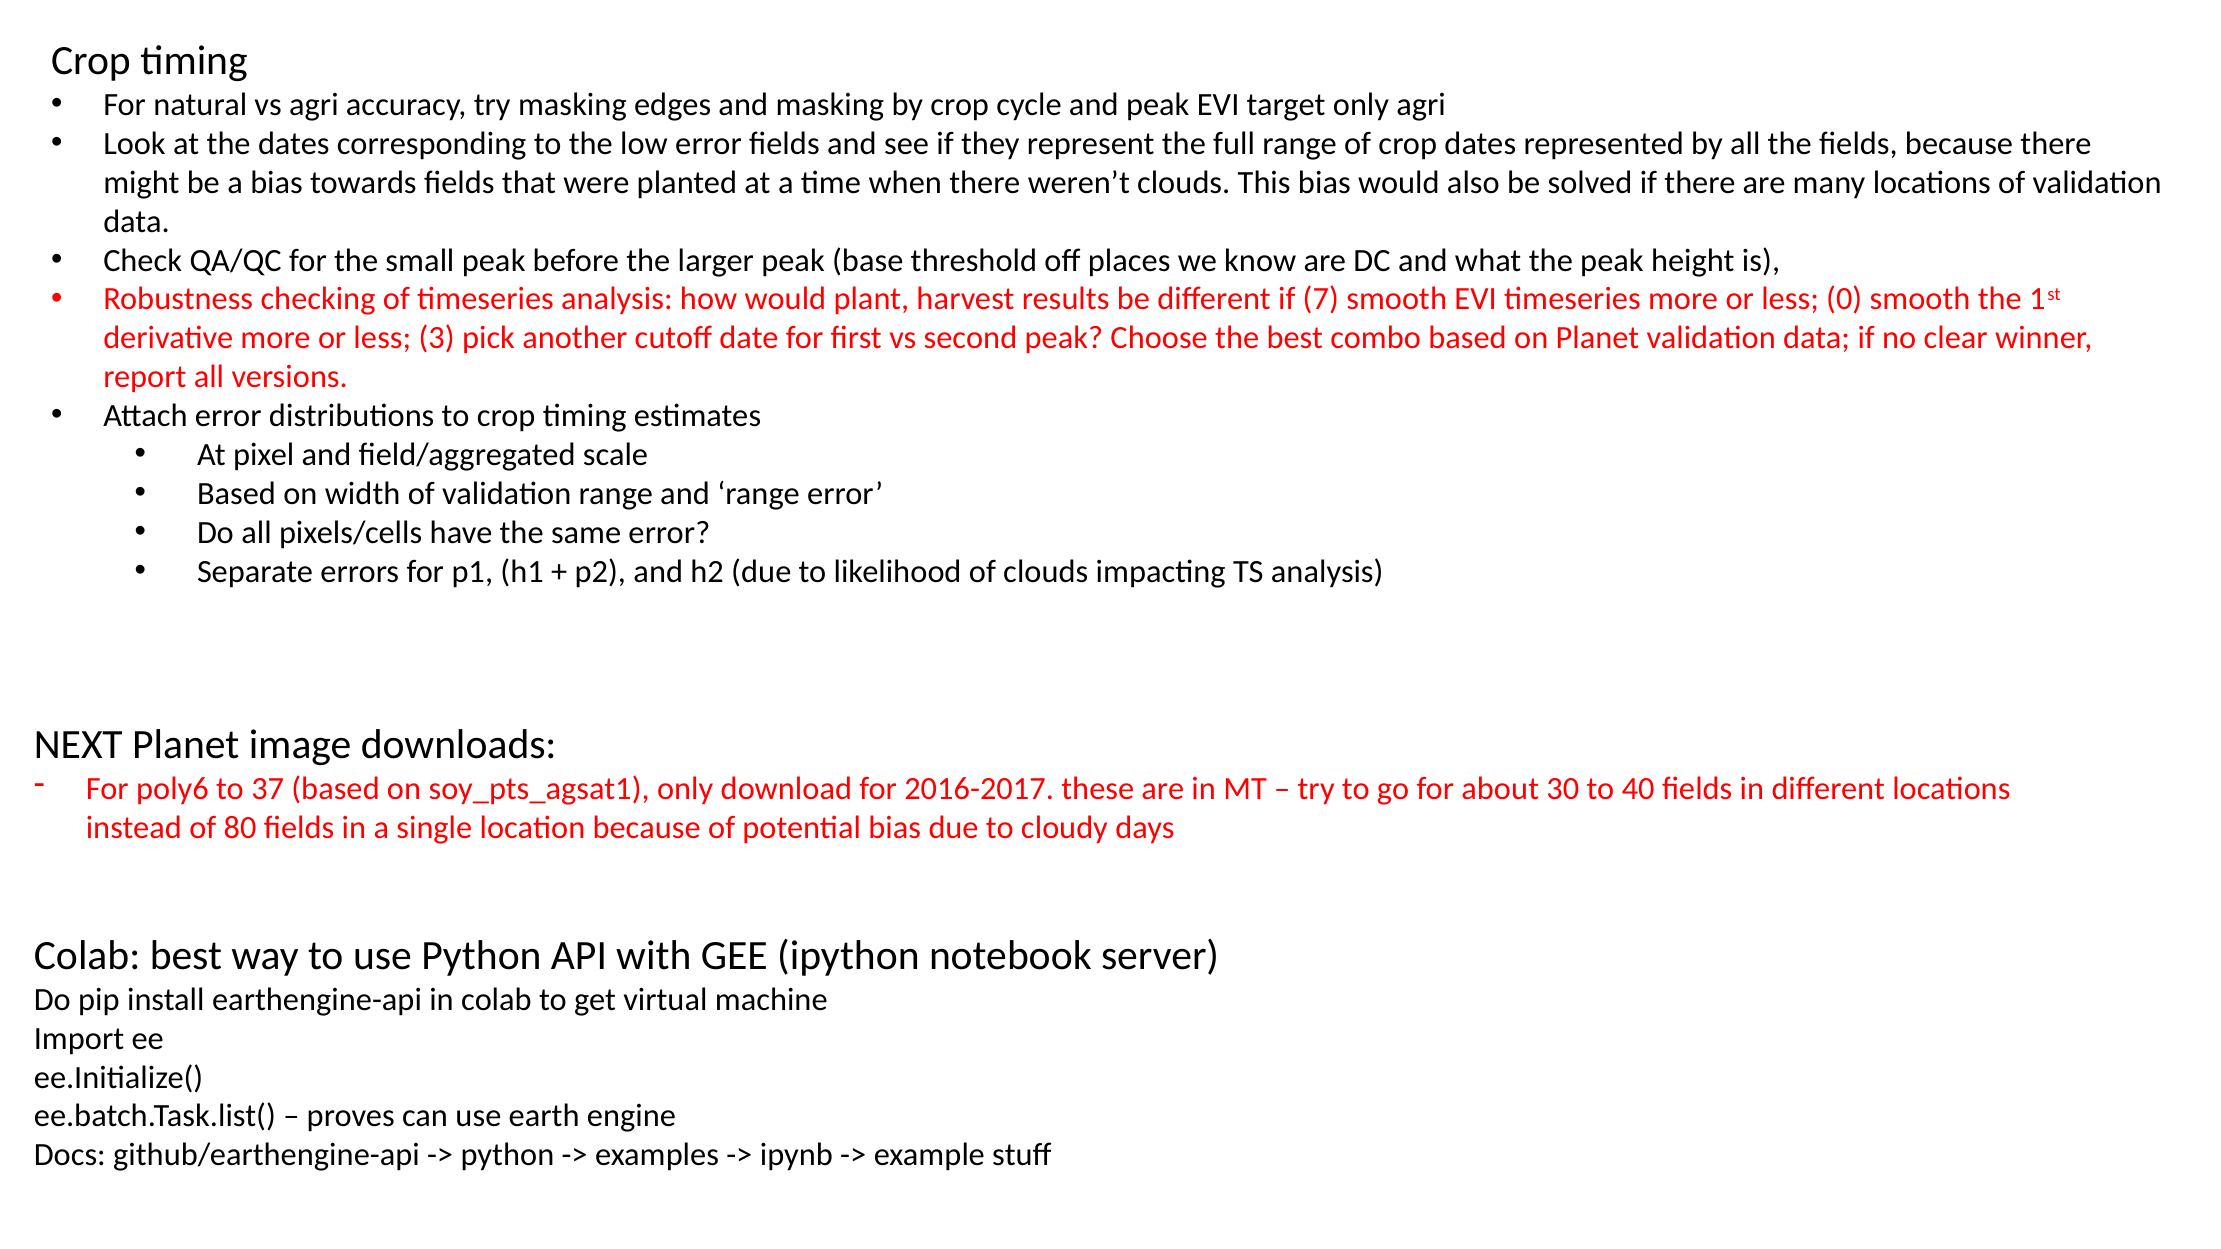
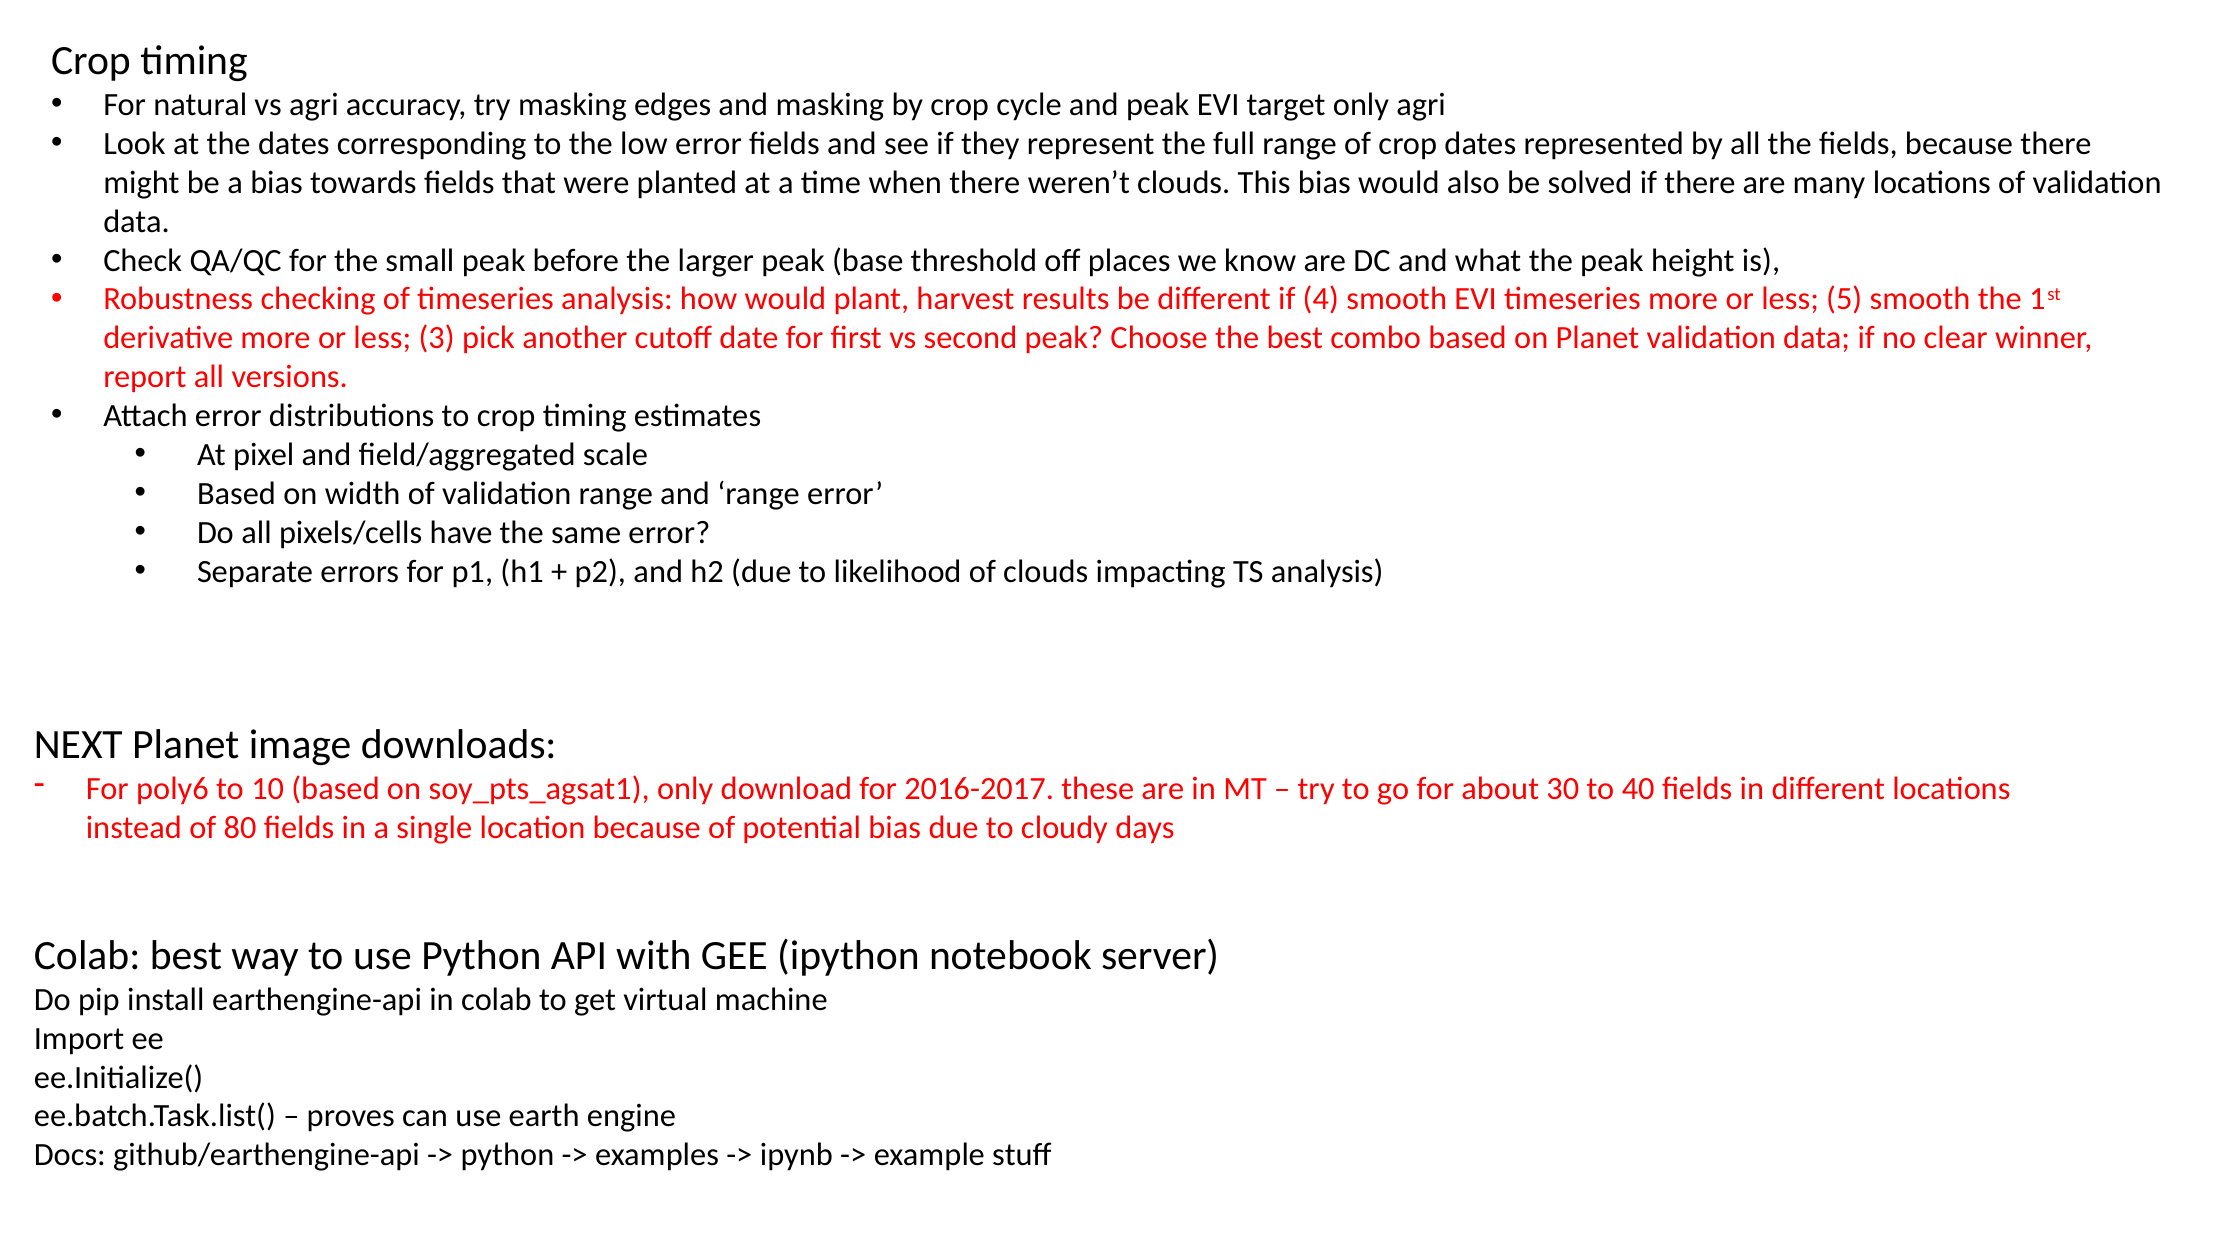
7: 7 -> 4 (1321, 299)
0: 0 -> 5 (1844, 299)
37: 37 -> 10 (268, 789)
